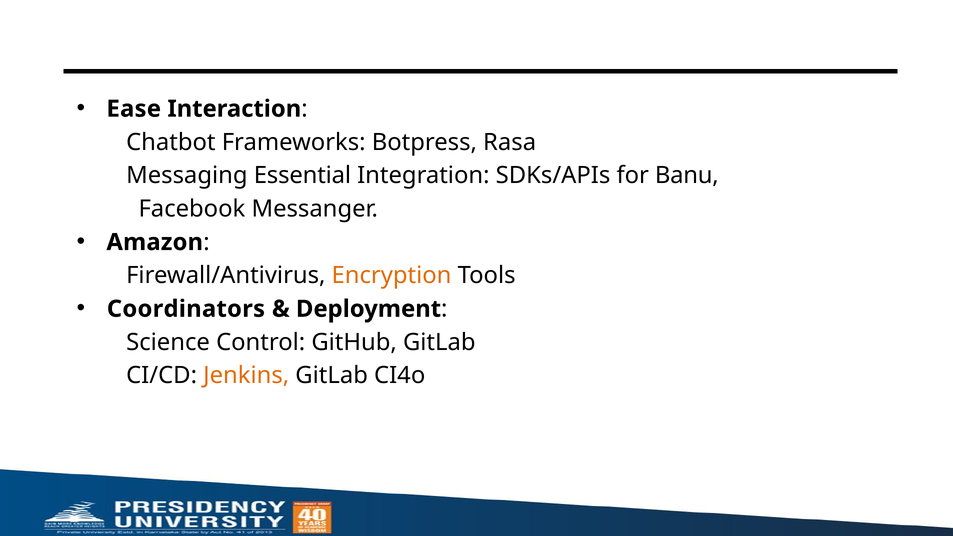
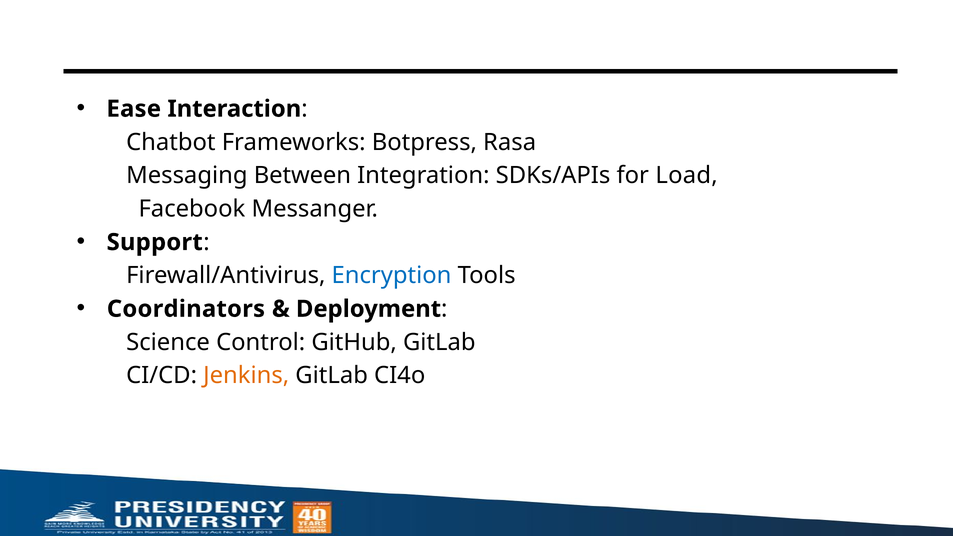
Essential: Essential -> Between (302, 176)
Banu: Banu -> Load (687, 176)
Amazon: Amazon -> Support (155, 242)
Encryption colour: orange -> blue (392, 276)
